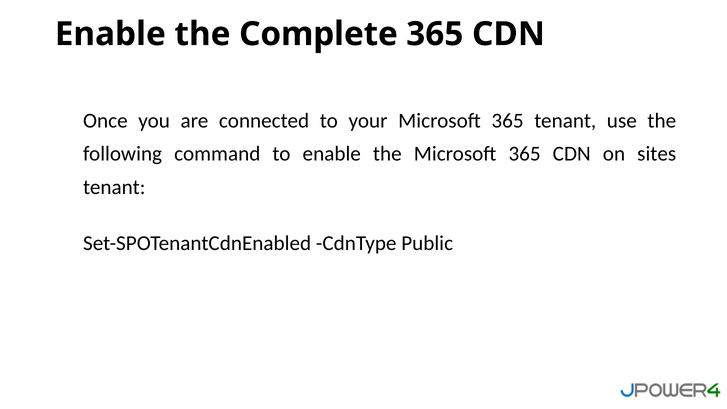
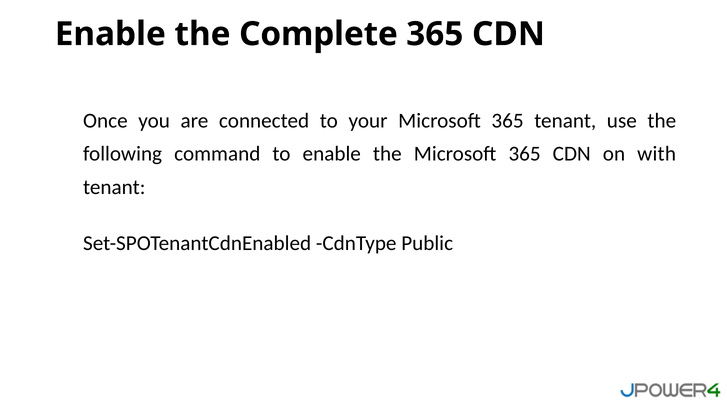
sites: sites -> with (657, 154)
